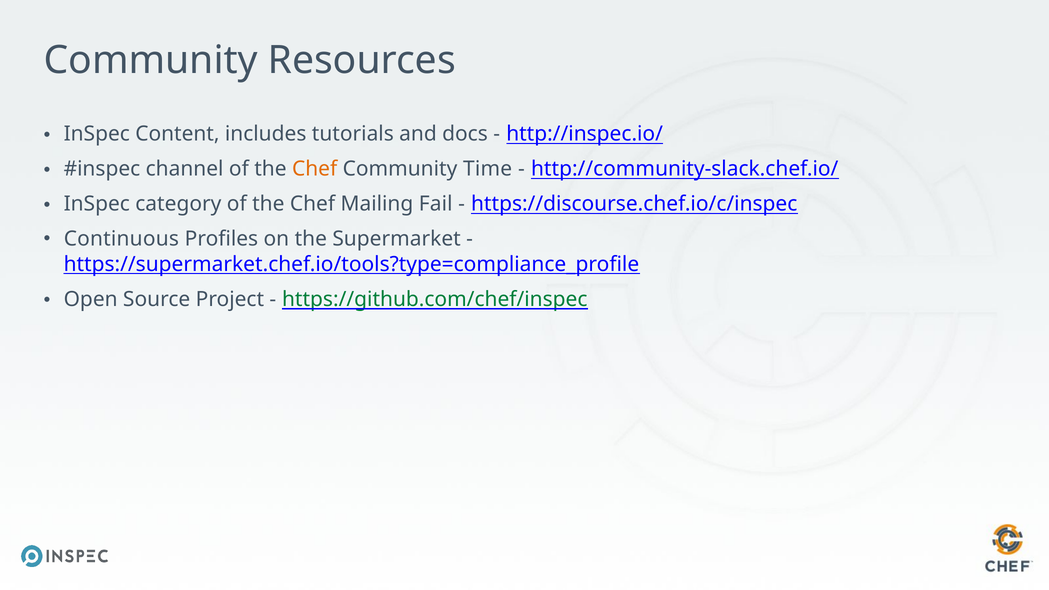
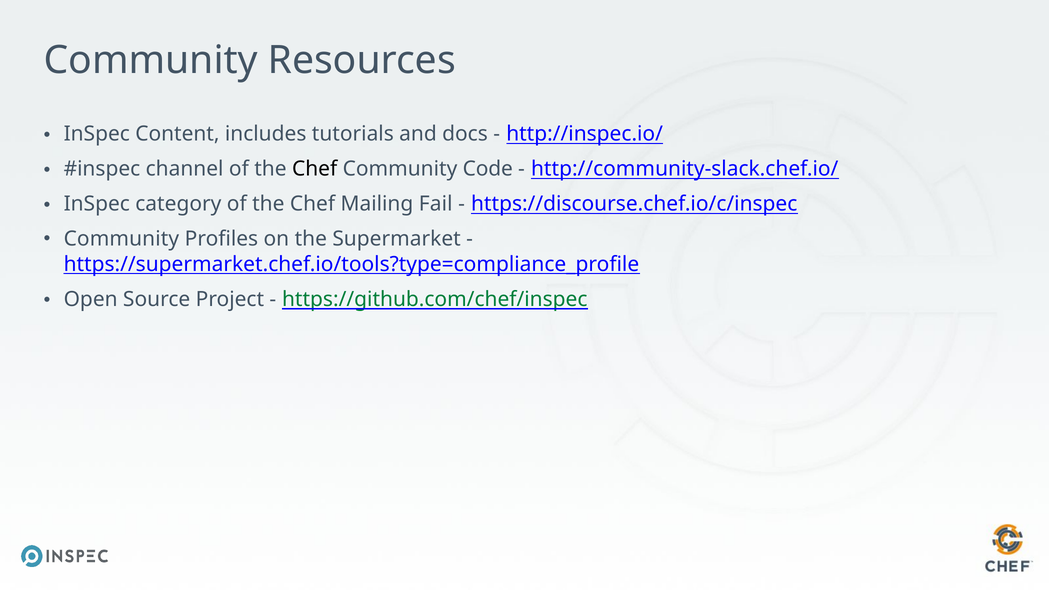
Chef colour: orange -> black (315, 169)
Time: Time -> Code (488, 169)
Continuous: Continuous -> Community (121, 239)
